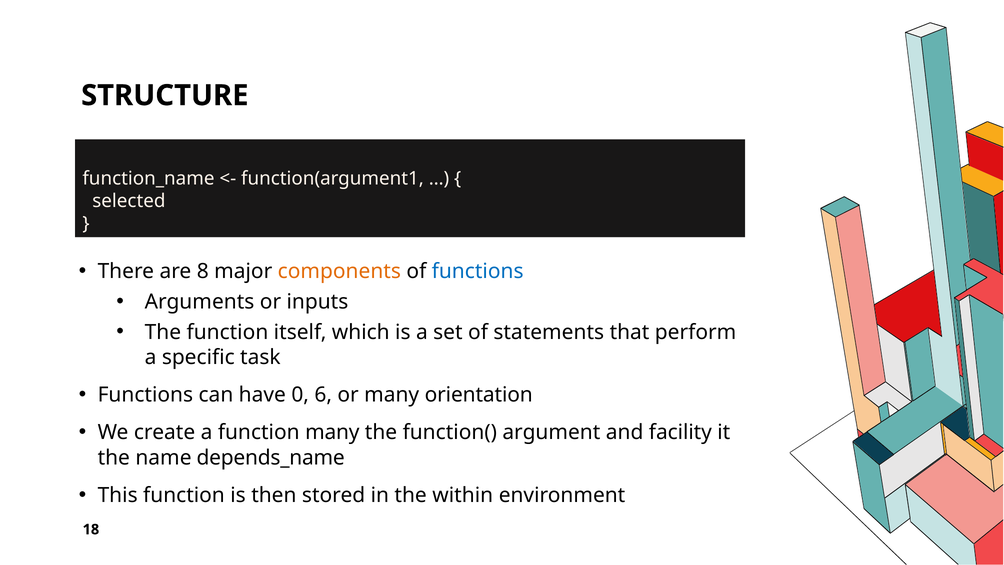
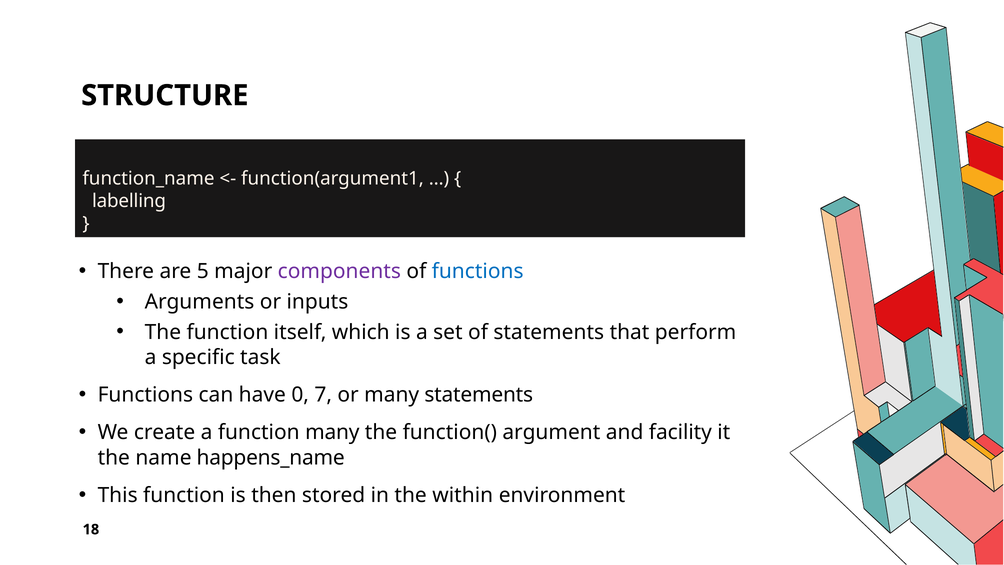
selected: selected -> labelling (129, 201)
8: 8 -> 5 (203, 271)
components colour: orange -> purple (339, 271)
6: 6 -> 7 (323, 395)
many orientation: orientation -> statements (479, 395)
depends_name: depends_name -> happens_name (271, 457)
